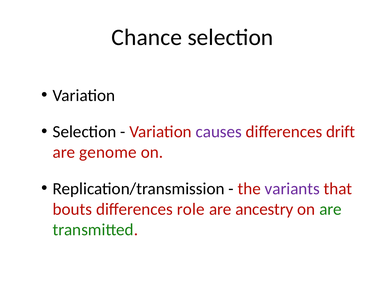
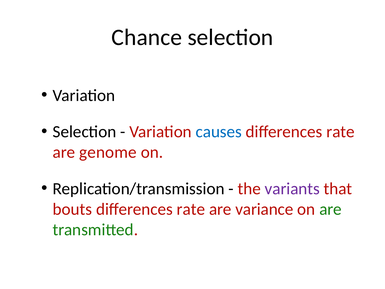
causes colour: purple -> blue (219, 132)
drift: drift -> rate (341, 132)
role: role -> rate (191, 209)
ancestry: ancestry -> variance (264, 209)
